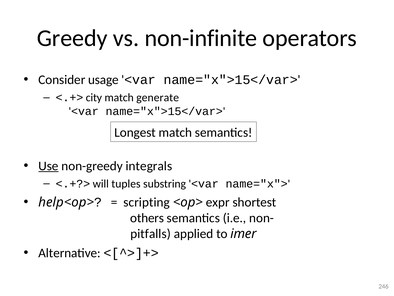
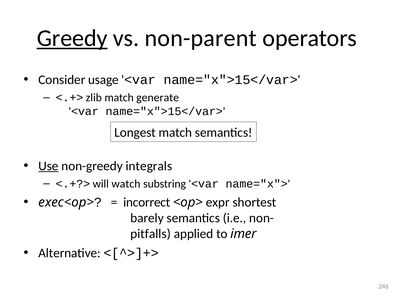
Greedy underline: none -> present (72, 38)
non-infinite: non-infinite -> non-parent (201, 38)
city: city -> zlib (94, 97)
tuples: tuples -> watch (126, 183)
help<op>: help<op> -> exec<op> (66, 202)
scripting: scripting -> incorrect (147, 202)
others: others -> barely (147, 218)
